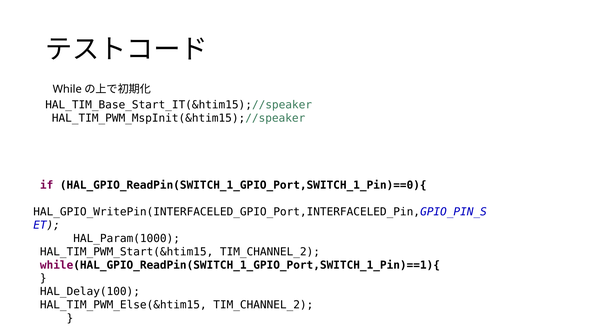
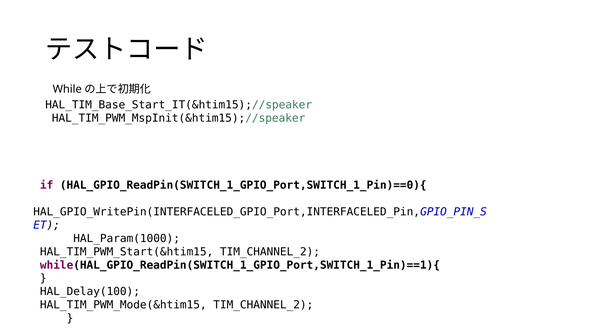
HAL_TIM_PWM_Else(&htim15: HAL_TIM_PWM_Else(&htim15 -> HAL_TIM_PWM_Mode(&htim15 (123, 305)
